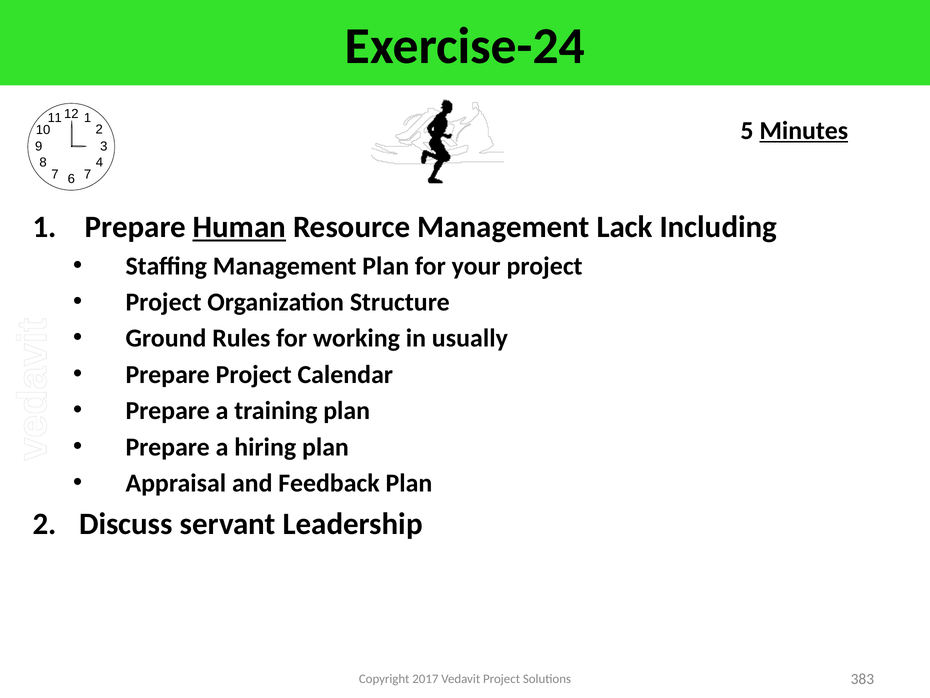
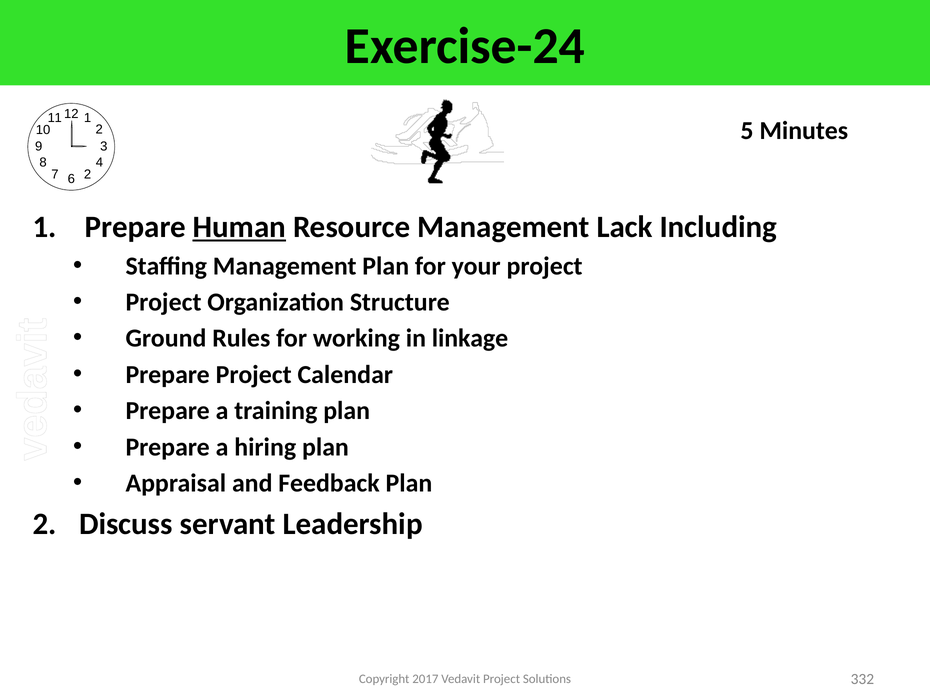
Minutes underline: present -> none (804, 130)
7: 7 -> 2 (88, 174)
usually: usually -> linkage (470, 338)
383: 383 -> 332 (862, 679)
